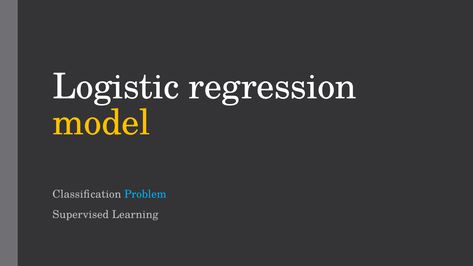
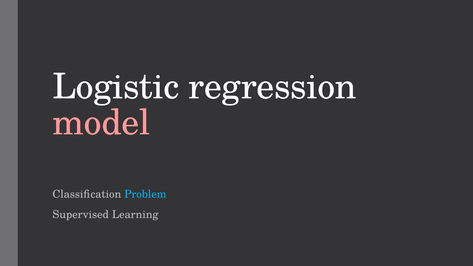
model colour: yellow -> pink (101, 123)
